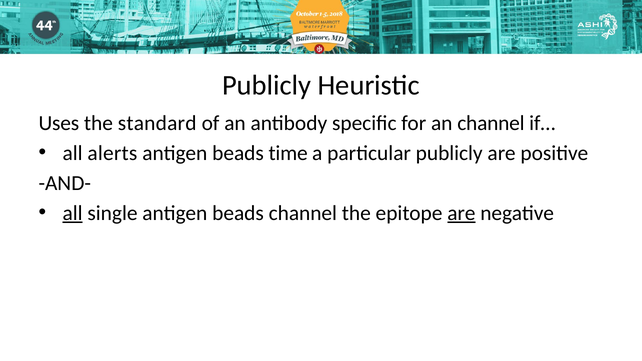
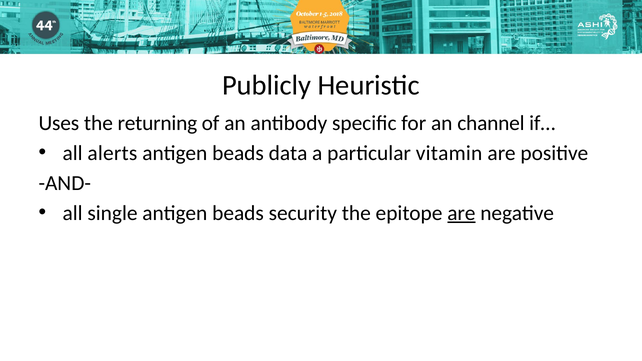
standard: standard -> returning (157, 123)
time: time -> data (288, 153)
particular publicly: publicly -> vitamin (449, 153)
all underline: present -> none (73, 213)
beads channel: channel -> security (303, 213)
